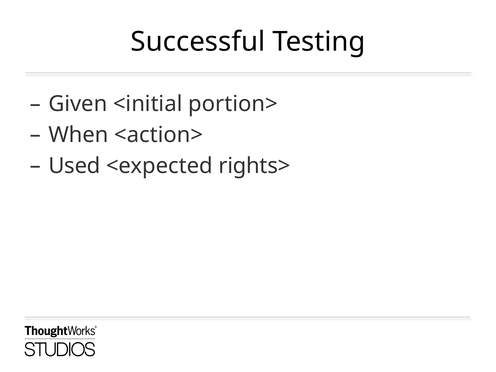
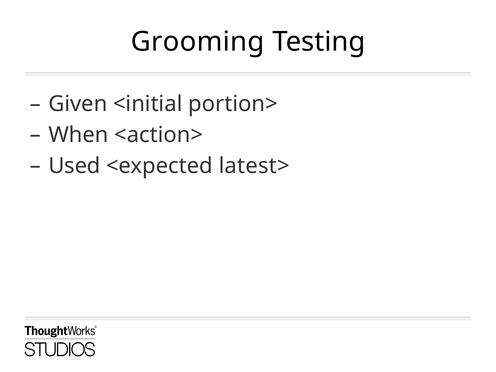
Successful: Successful -> Grooming (198, 42)
rights>: rights> -> latest> (254, 166)
